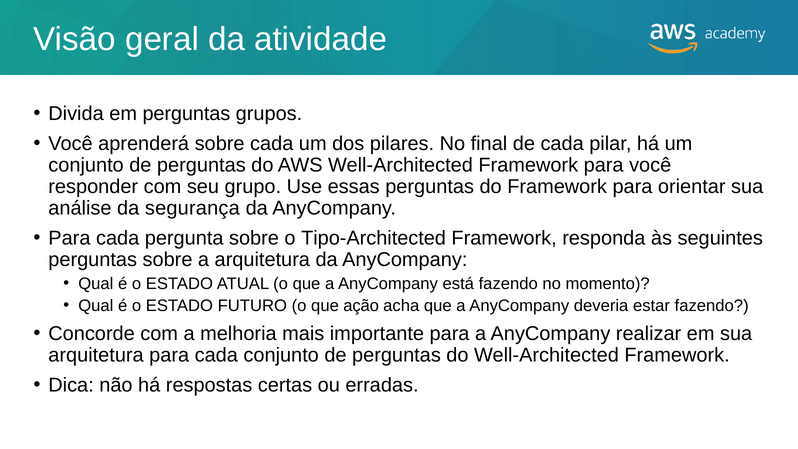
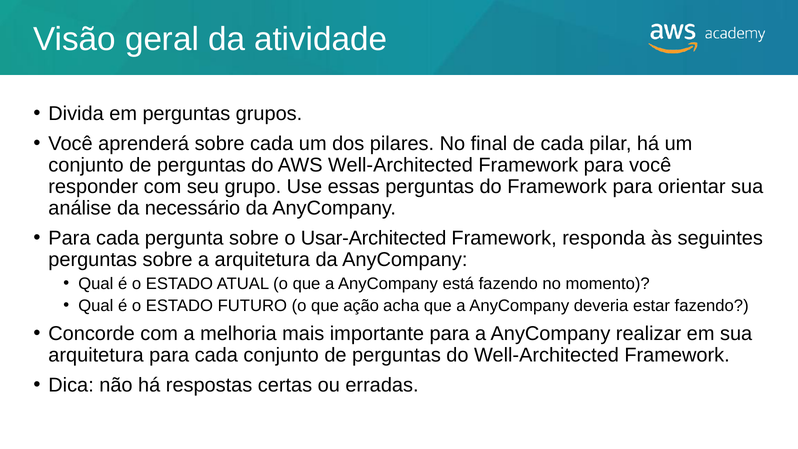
segurança: segurança -> necessário (192, 208)
Tipo-Architected: Tipo-Architected -> Usar-Architected (374, 238)
